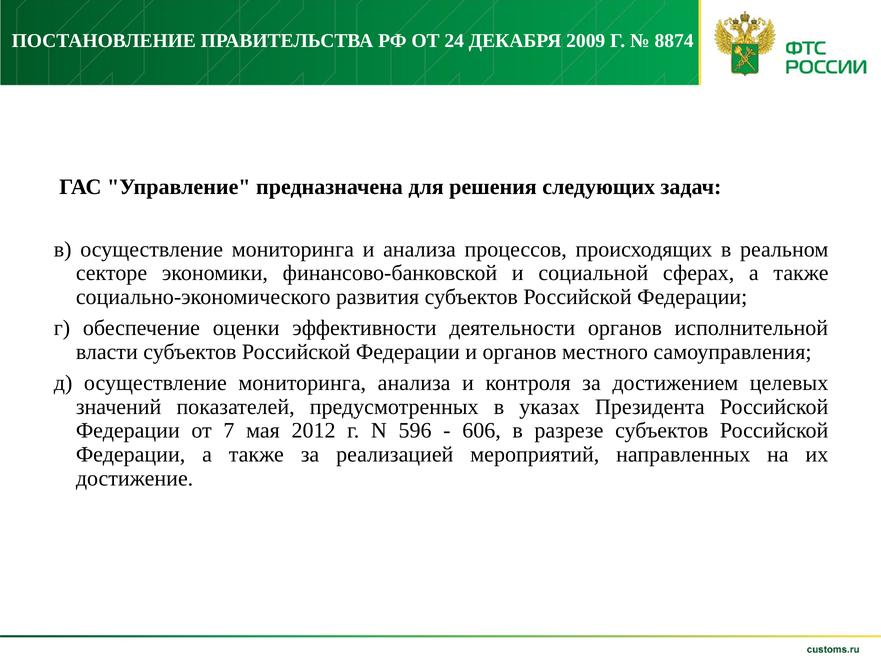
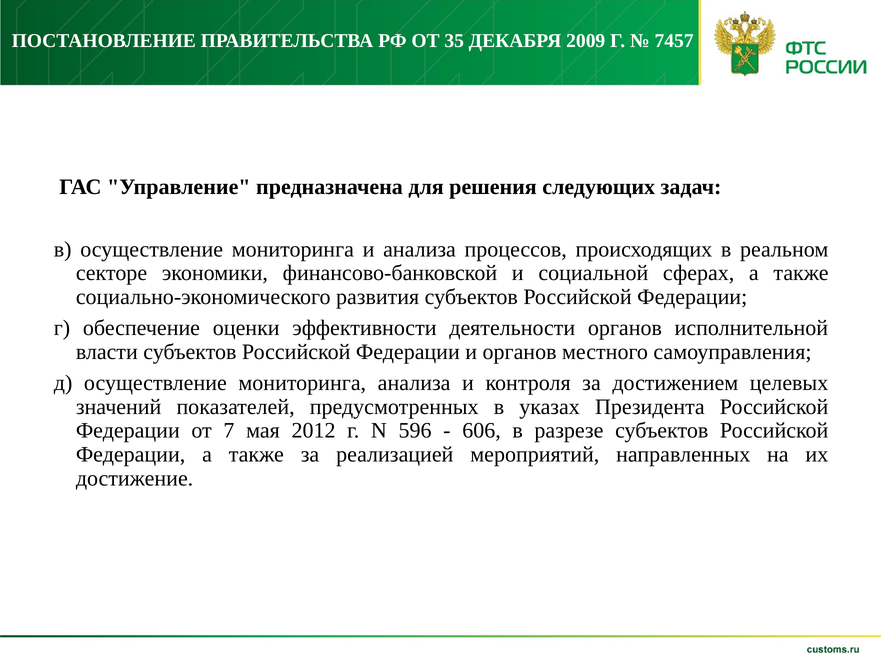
24: 24 -> 35 (454, 41)
8874: 8874 -> 7457 (674, 41)
